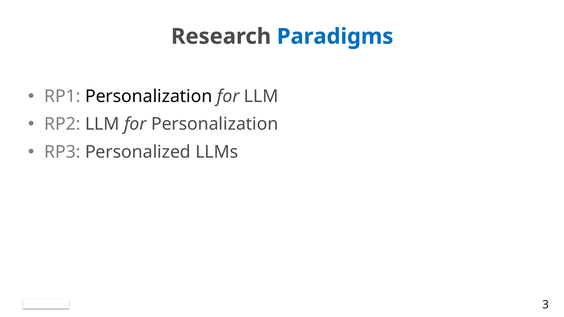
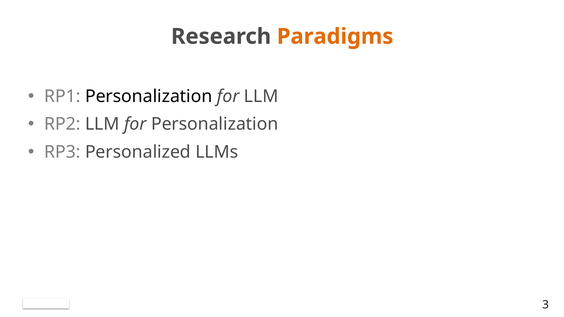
Paradigms colour: blue -> orange (335, 37)
